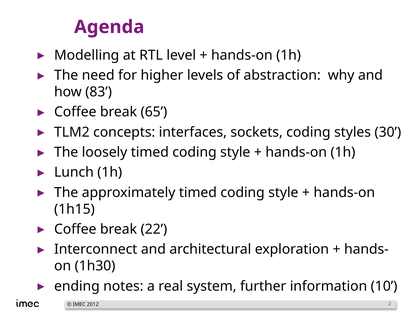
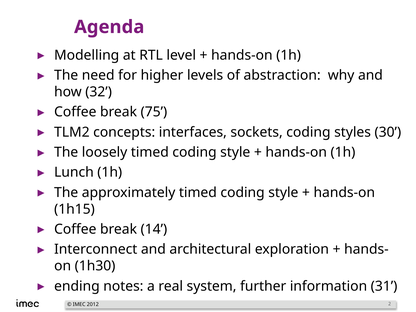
83: 83 -> 32 (99, 92)
65: 65 -> 75 (154, 112)
22: 22 -> 14 (154, 229)
10: 10 -> 31 (384, 286)
